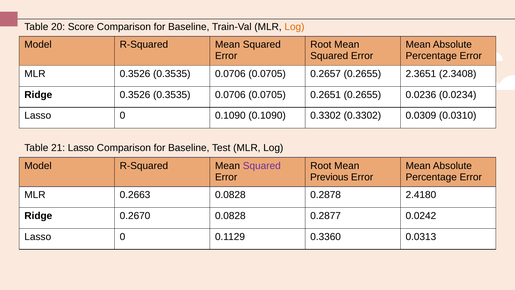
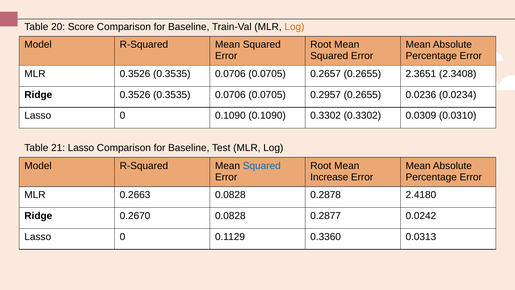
0.2651: 0.2651 -> 0.2957 (326, 95)
Squared colour: purple -> blue (262, 166)
Previous: Previous -> Increase (329, 177)
